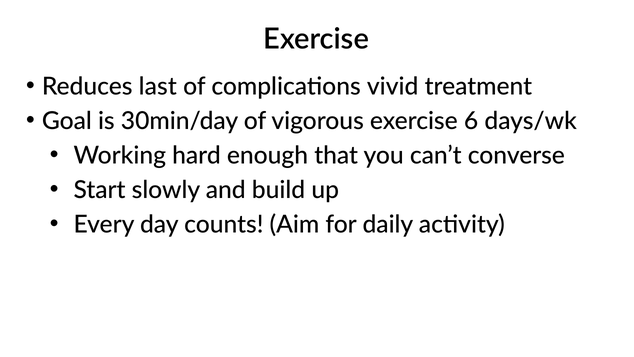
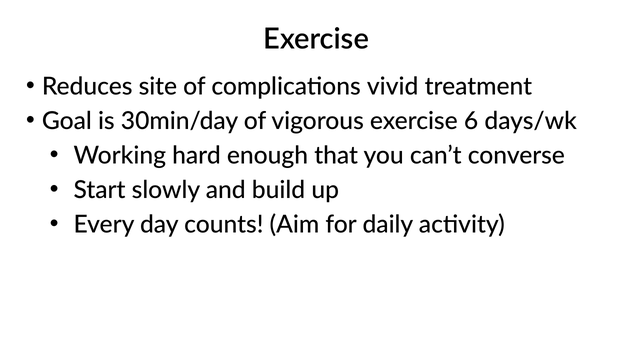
last: last -> site (158, 86)
